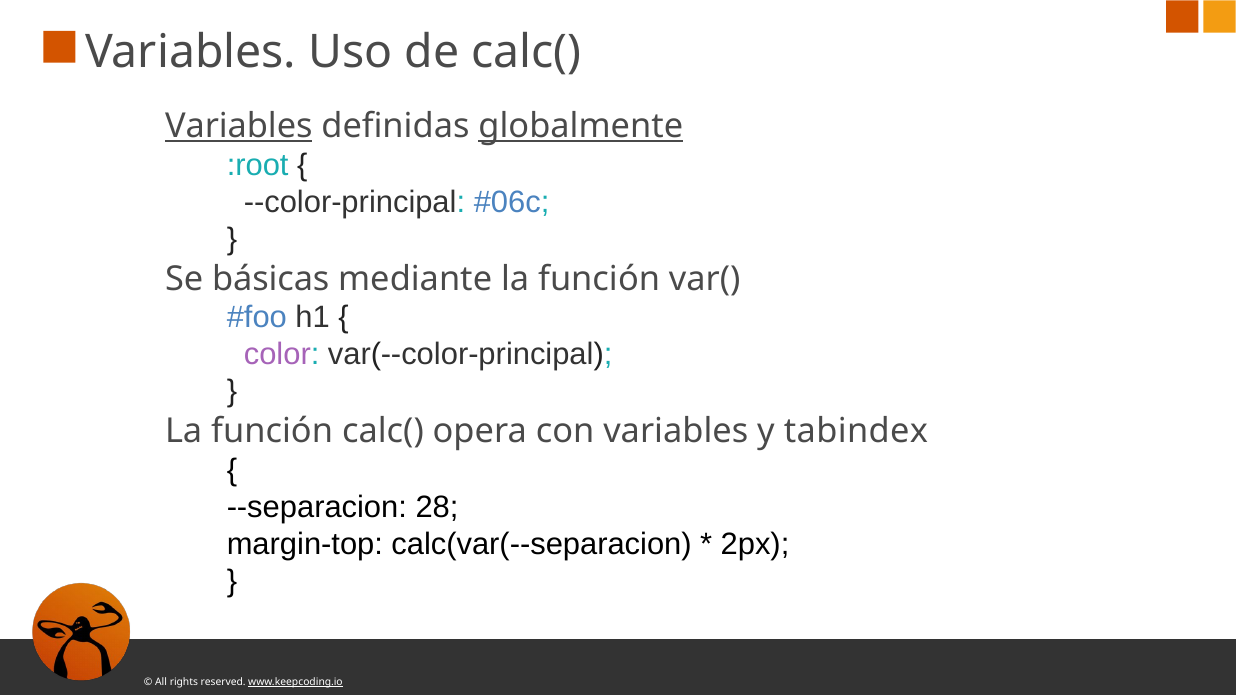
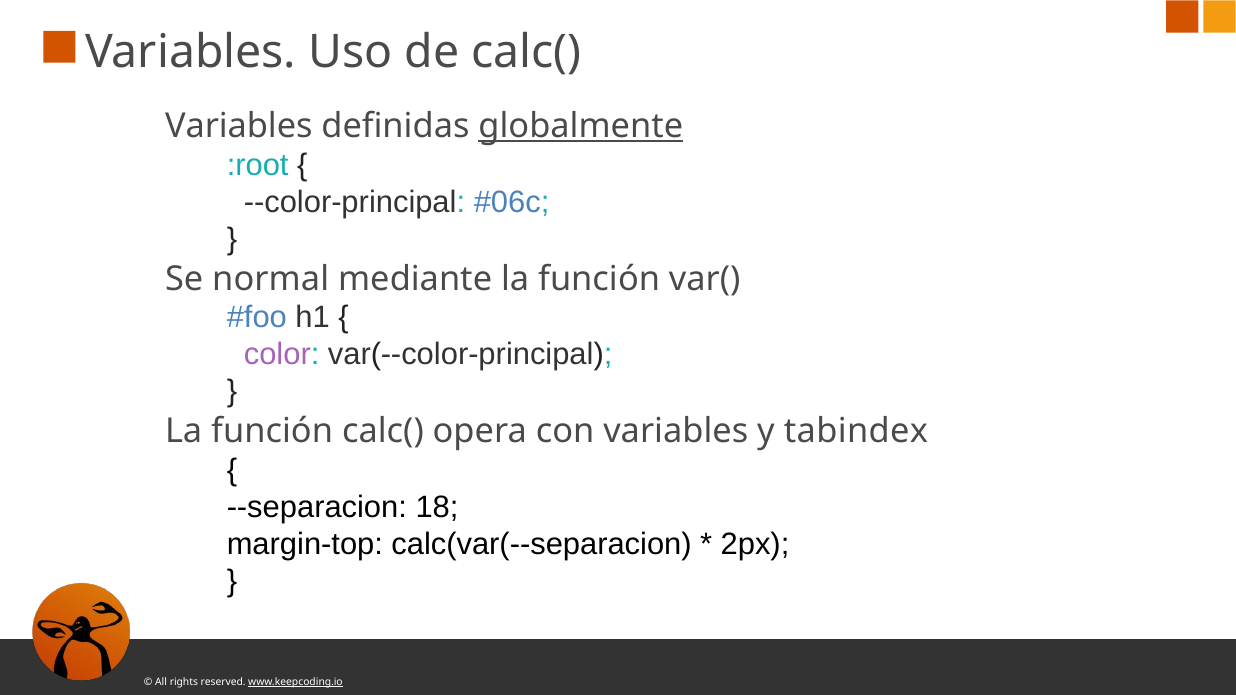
Variables underline: present -> none (239, 126)
básicas: básicas -> normal (271, 279)
28: 28 -> 18 (437, 507)
